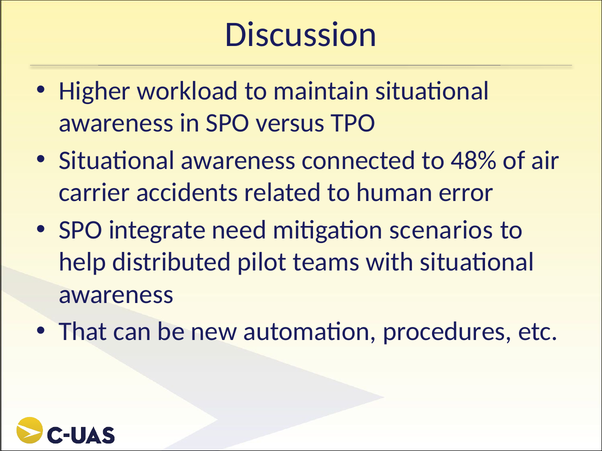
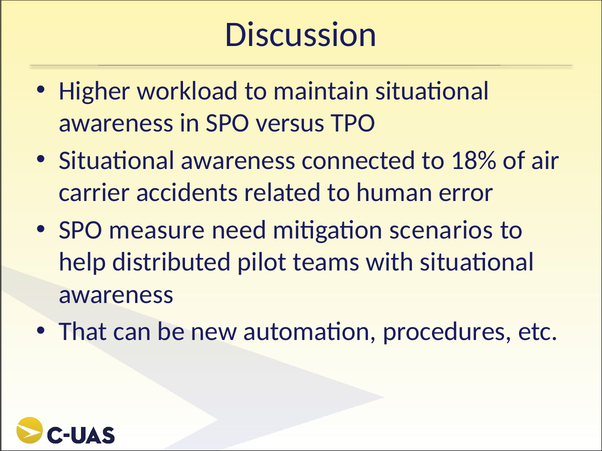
48%: 48% -> 18% (474, 161)
integrate: integrate -> measure (157, 230)
